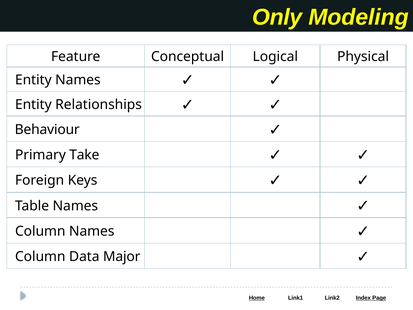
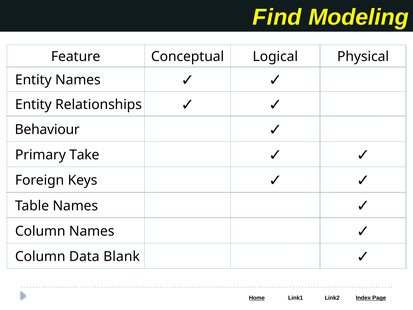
Only: Only -> Find (277, 17)
Major: Major -> Blank (122, 256)
